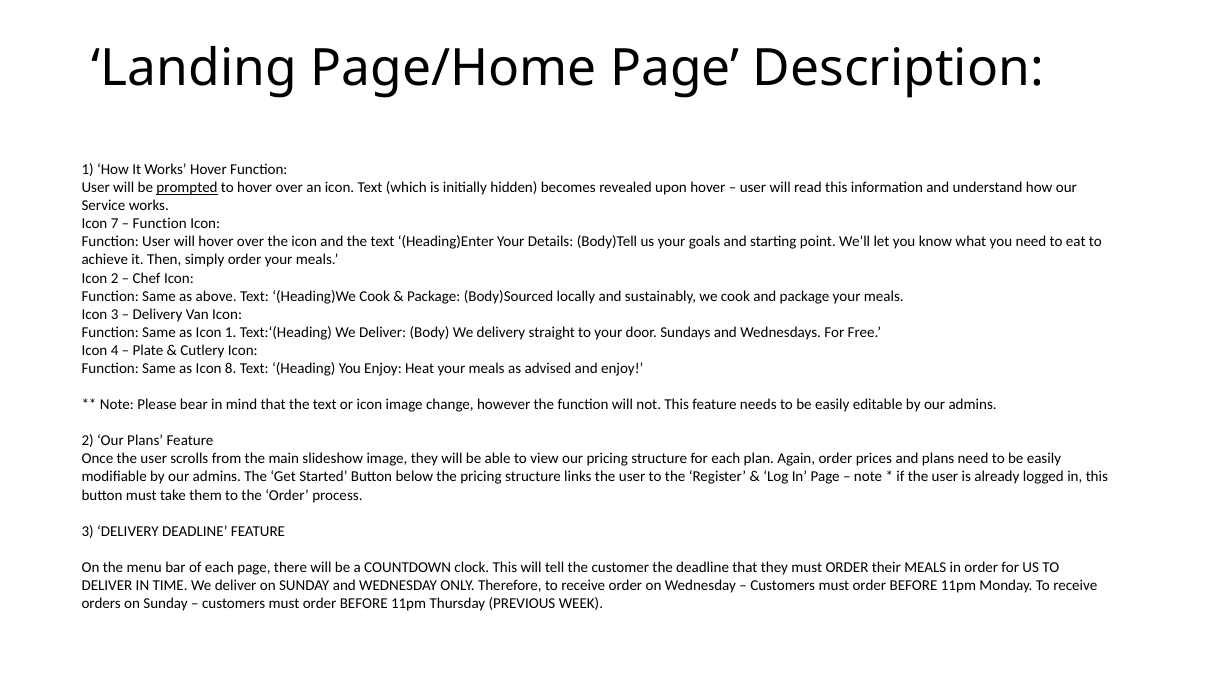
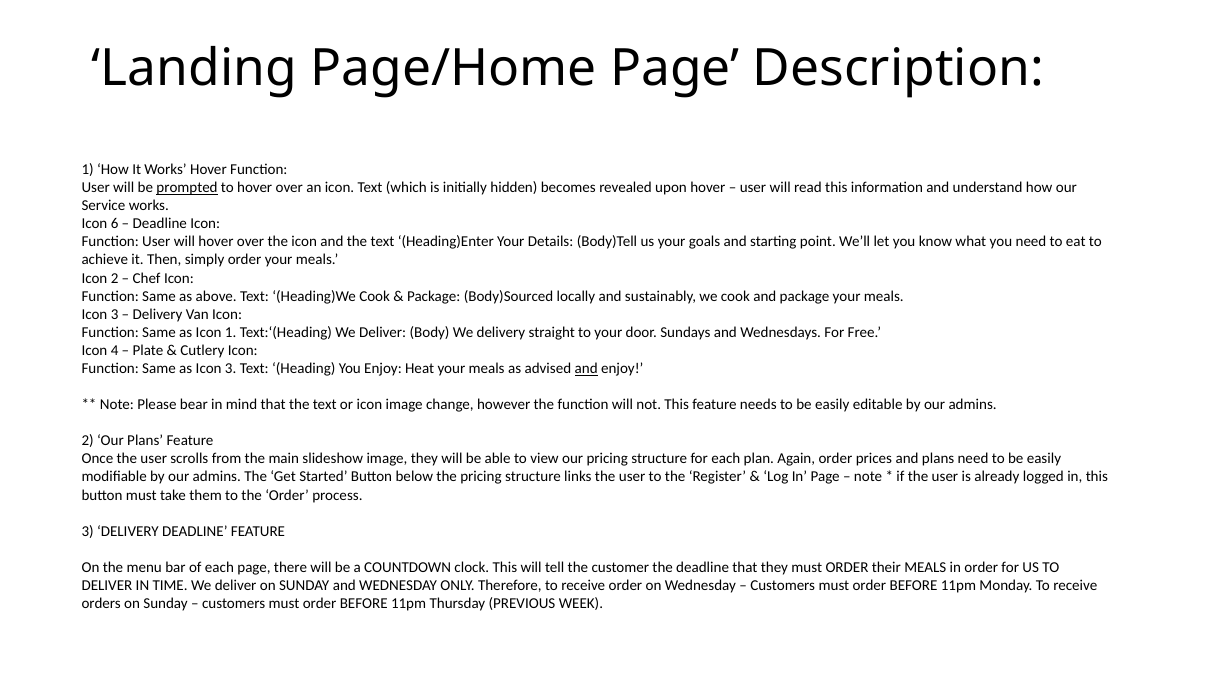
7: 7 -> 6 (115, 224)
Function: Function -> Deadline (160, 224)
as Icon 8: 8 -> 3 (231, 369)
and underline: none -> present (586, 369)
